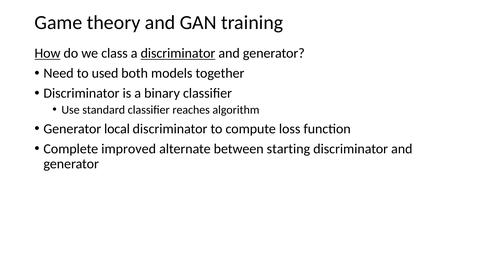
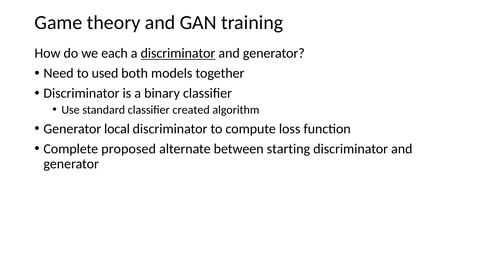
How underline: present -> none (48, 53)
class: class -> each (115, 53)
reaches: reaches -> created (191, 110)
improved: improved -> proposed (129, 149)
